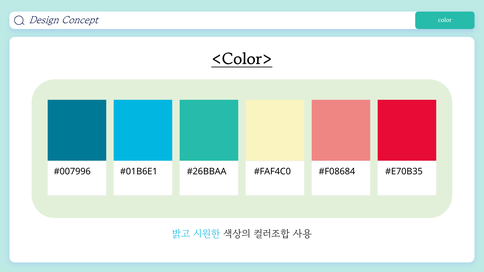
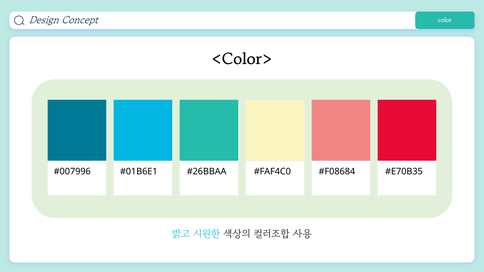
<Color> underline: present -> none (242, 60)
